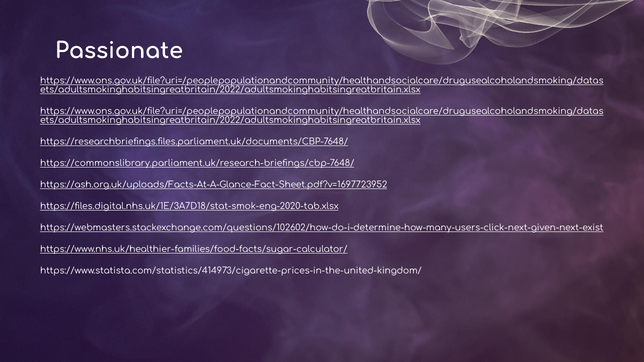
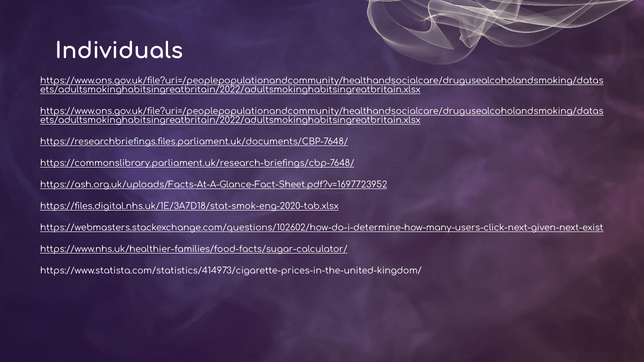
Passionate: Passionate -> Individuals (119, 51)
